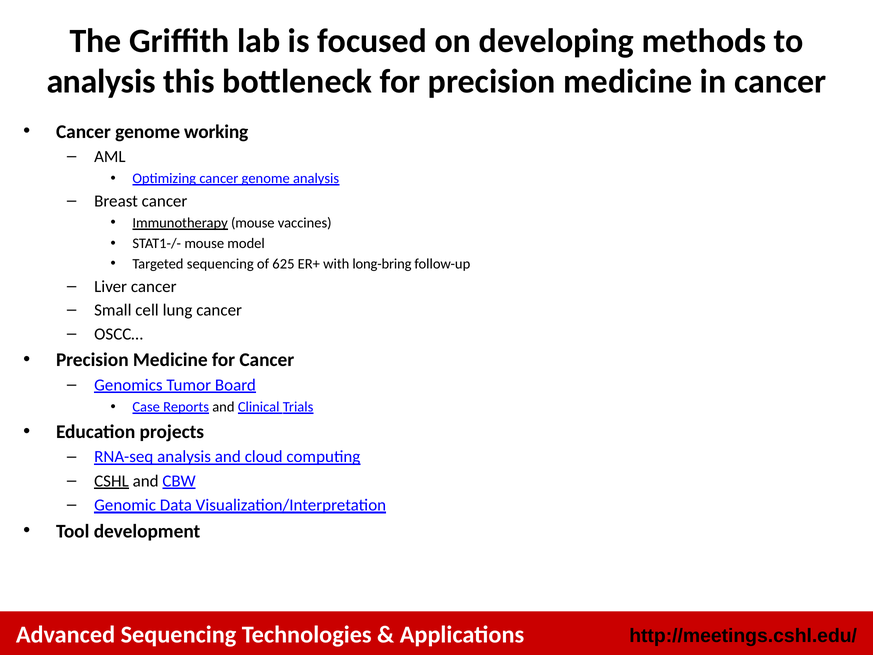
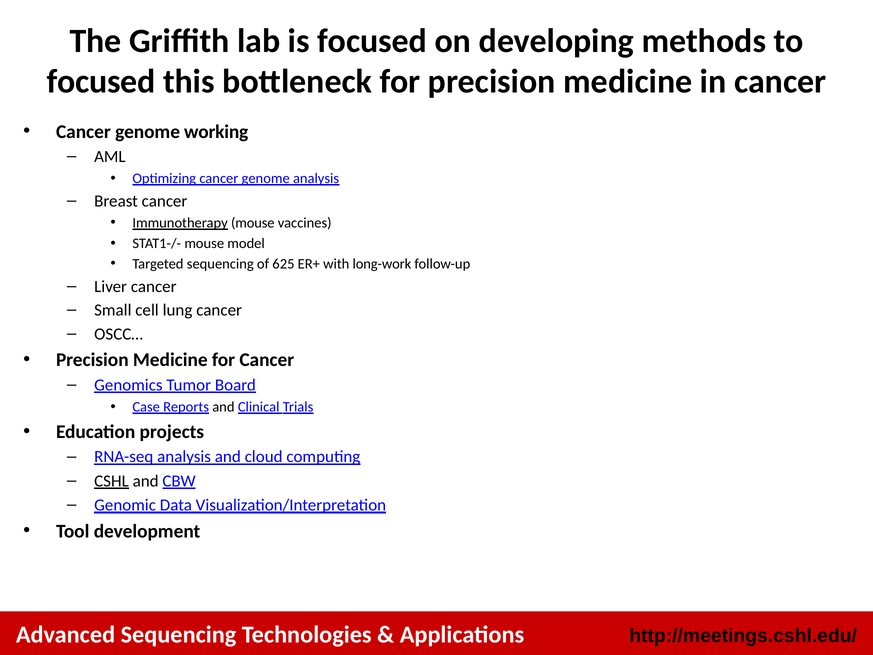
analysis: analysis -> focused (101, 82)
long-bring: long-bring -> long-work (382, 264)
